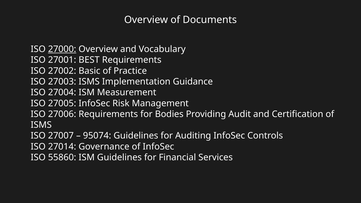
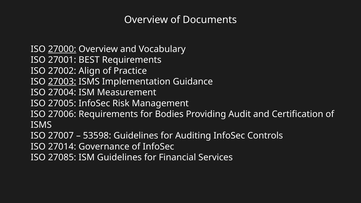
Basic: Basic -> Align (89, 71)
27003 underline: none -> present (62, 82)
95074: 95074 -> 53598 (97, 136)
55860: 55860 -> 27085 (62, 157)
